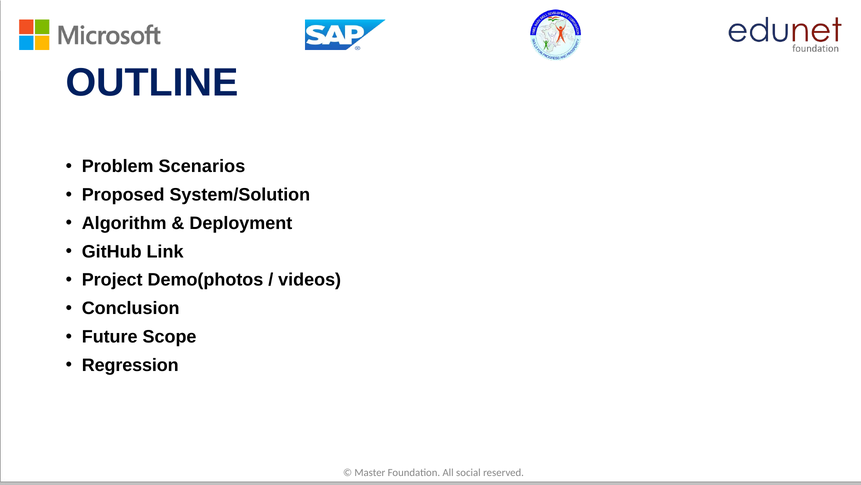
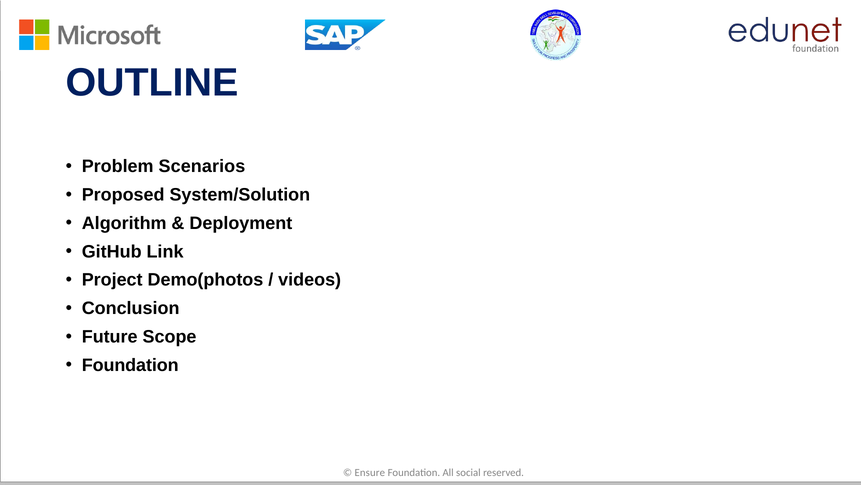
Regression: Regression -> Foundation (130, 365)
Master: Master -> Ensure (370, 472)
